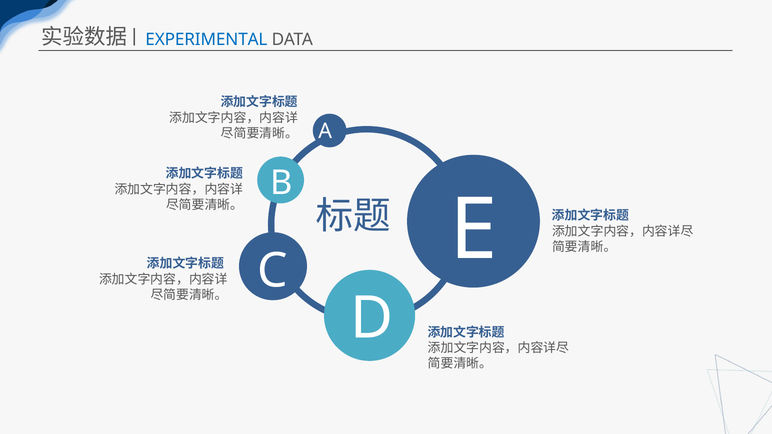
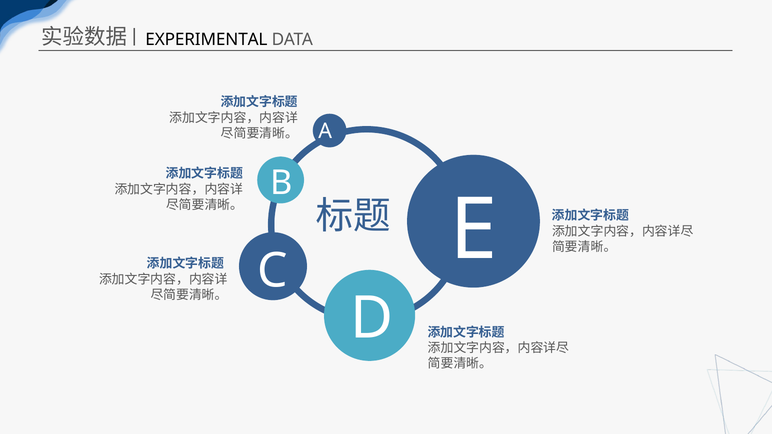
EXPERIMENTAL colour: blue -> black (206, 40)
